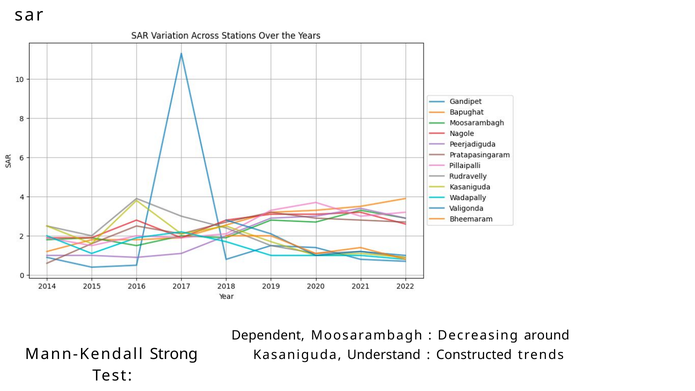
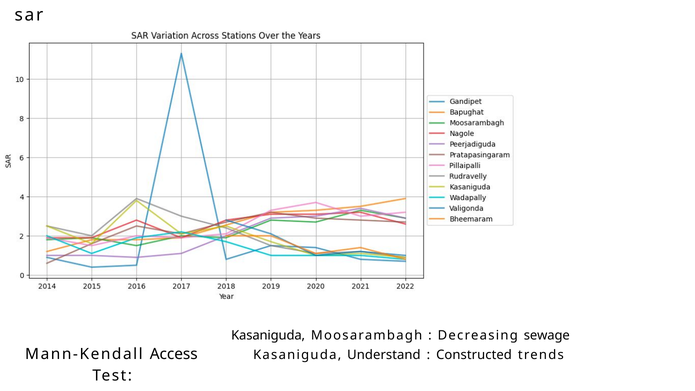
Dependent: Dependent -> Kasaniguda (268, 335)
around: around -> sewage (547, 335)
Strong: Strong -> Access (174, 354)
